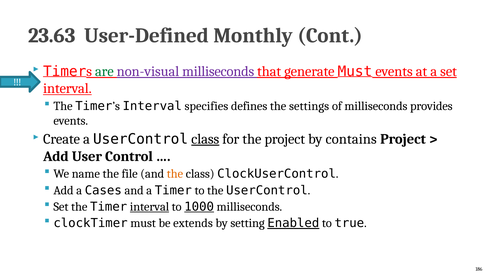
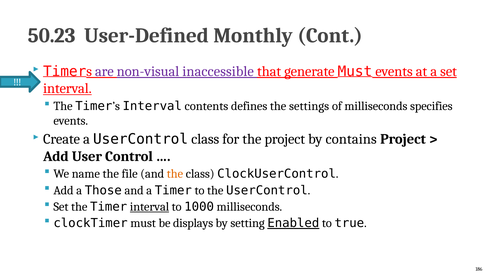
23.63: 23.63 -> 50.23 (52, 36)
are colour: green -> purple (104, 71)
non-visual milliseconds: milliseconds -> inaccessible (218, 71)
specifies: specifies -> contents (206, 106)
provides: provides -> specifies (431, 106)
class underline: present -> none (205, 139)
Cases: Cases -> Those (103, 190)
1000 underline: present -> none (199, 207)
extends: extends -> displays (193, 223)
